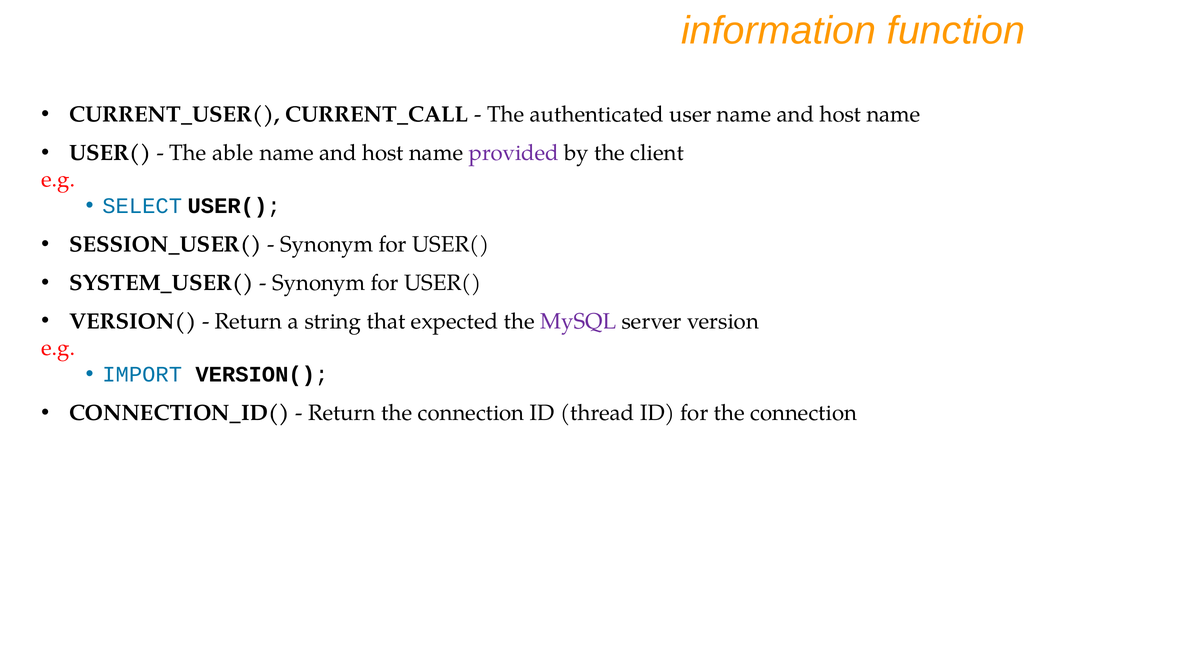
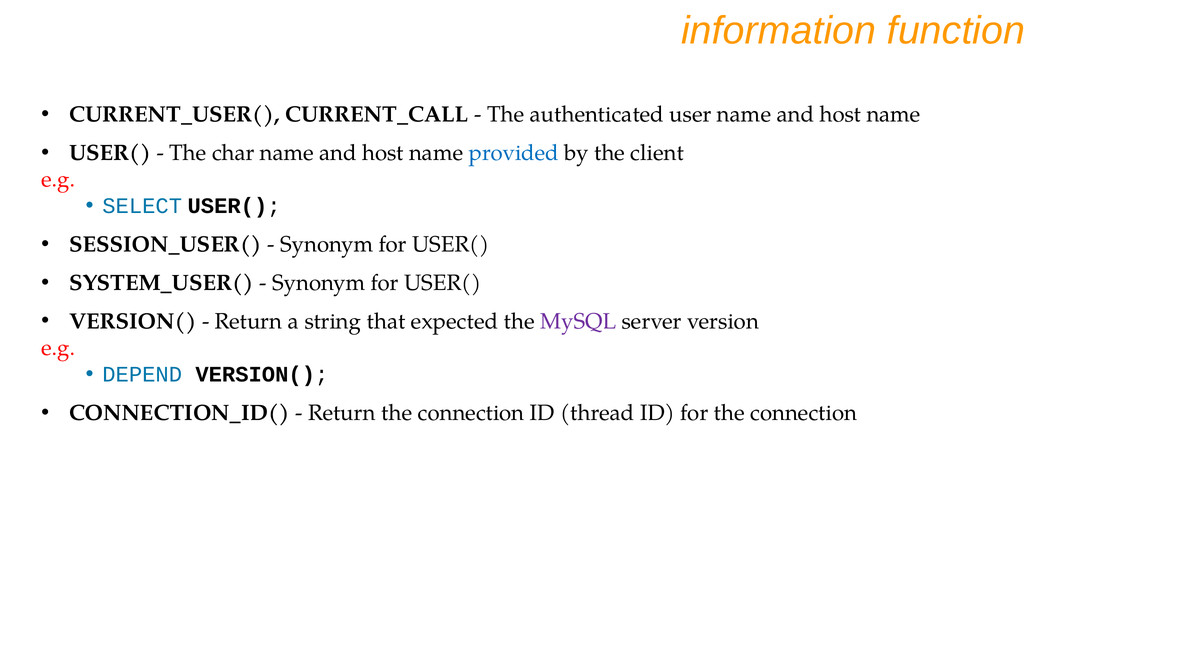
able: able -> char (233, 153)
provided colour: purple -> blue (514, 153)
IMPORT: IMPORT -> DEPEND (142, 374)
